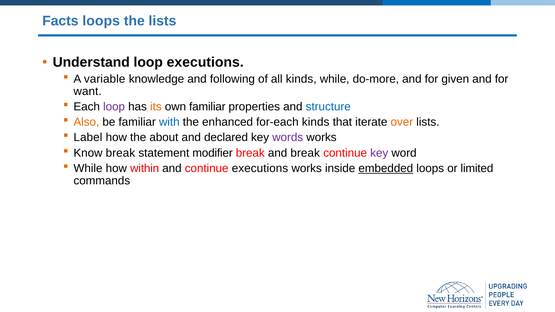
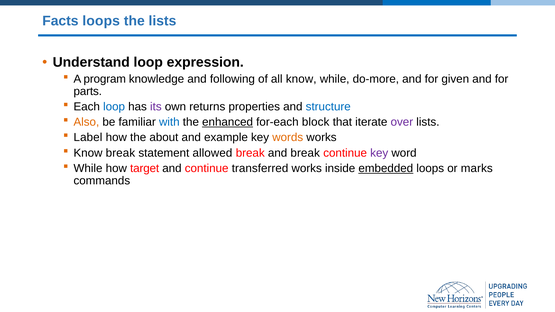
loop executions: executions -> expression (205, 62)
variable: variable -> program (105, 79)
all kinds: kinds -> know (301, 79)
want: want -> parts (88, 91)
loop colour: purple -> blue (114, 107)
its colour: orange -> purple (156, 107)
own familiar: familiar -> returns (207, 107)
enhanced underline: none -> present (228, 122)
for-each kinds: kinds -> block (316, 122)
over colour: orange -> purple (402, 122)
declared: declared -> example (226, 138)
words colour: purple -> orange (288, 138)
modifier: modifier -> allowed (212, 153)
within: within -> target (145, 168)
continue executions: executions -> transferred (260, 168)
limited: limited -> marks (477, 168)
